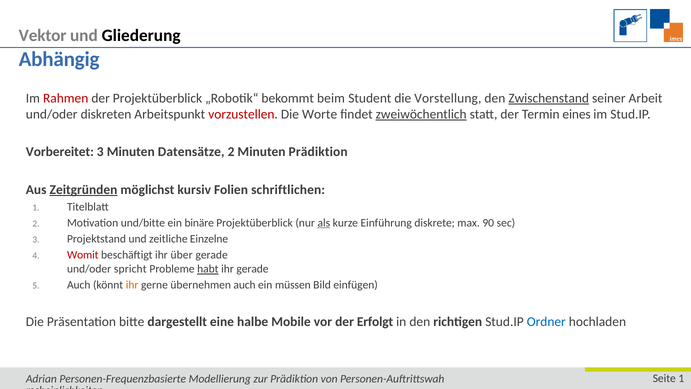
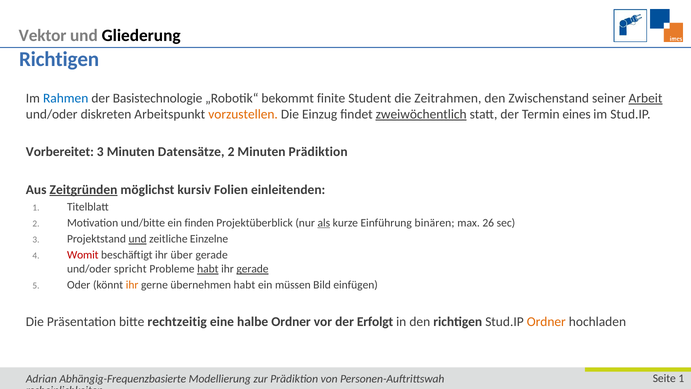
Abhängig: Abhängig -> Richtigen (59, 59)
Rahmen colour: red -> blue (66, 98)
der Projektüberblick: Projektüberblick -> Basistechnologie (158, 98)
beim: beim -> finite (331, 98)
Vorstellung: Vorstellung -> Zeitrahmen (448, 98)
Zwischenstand underline: present -> none (549, 98)
Arbeit underline: none -> present (646, 98)
vorzustellen colour: red -> orange (243, 114)
Worte: Worte -> Einzug (320, 114)
schriftlichen: schriftlichen -> einleitenden (288, 189)
binäre: binäre -> finden (199, 223)
diskrete: diskrete -> binären (435, 223)
90: 90 -> 26 (488, 223)
und underline: none -> present (138, 239)
gerade underline: none -> present (253, 269)
Auch: Auch -> Oder (79, 285)
übernehmen auch: auch -> habt (244, 285)
dargestellt: dargestellt -> rechtzeitig (177, 322)
halbe Mobile: Mobile -> Ordner (291, 322)
Ordner colour: blue -> orange (546, 322)
Personen-Frequenzbasierte: Personen-Frequenzbasierte -> Abhängig-Frequenzbasierte (123, 379)
